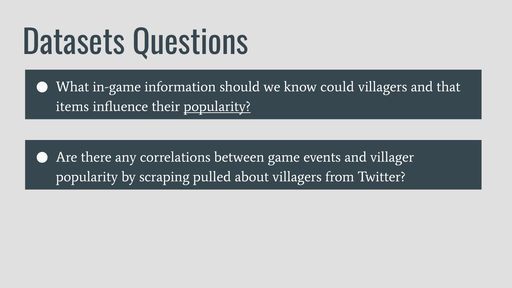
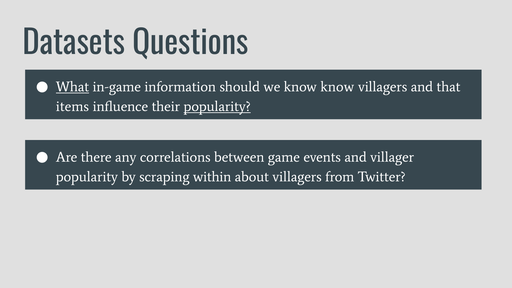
What underline: none -> present (72, 87)
know could: could -> know (337, 87)
pulled: pulled -> within (212, 177)
